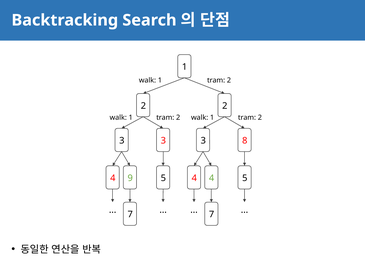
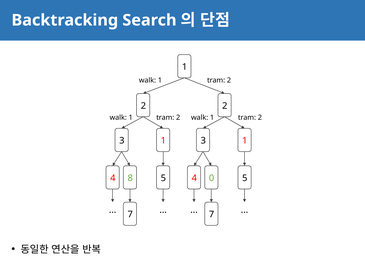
3: 3 -> 1 (163, 141)
8: 8 -> 1 (245, 141)
9: 9 -> 8 (130, 179)
4 4: 4 -> 0 (212, 179)
